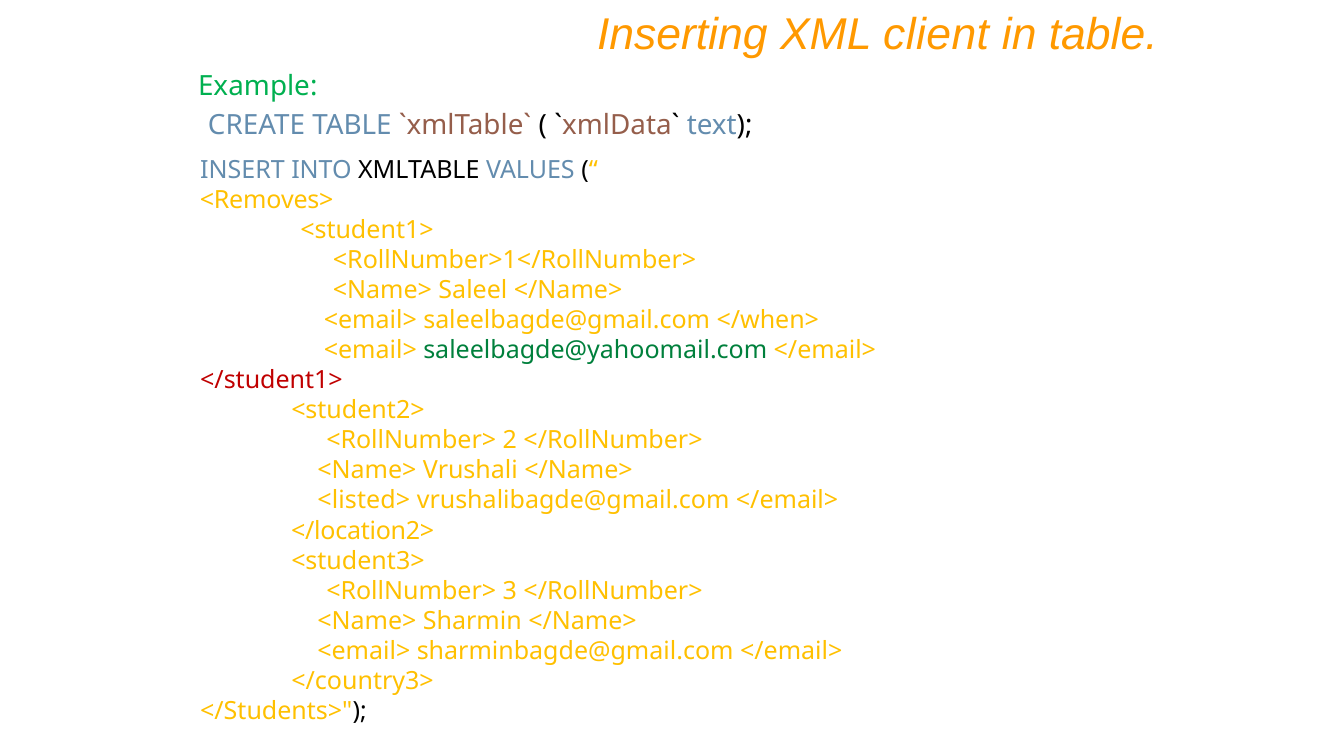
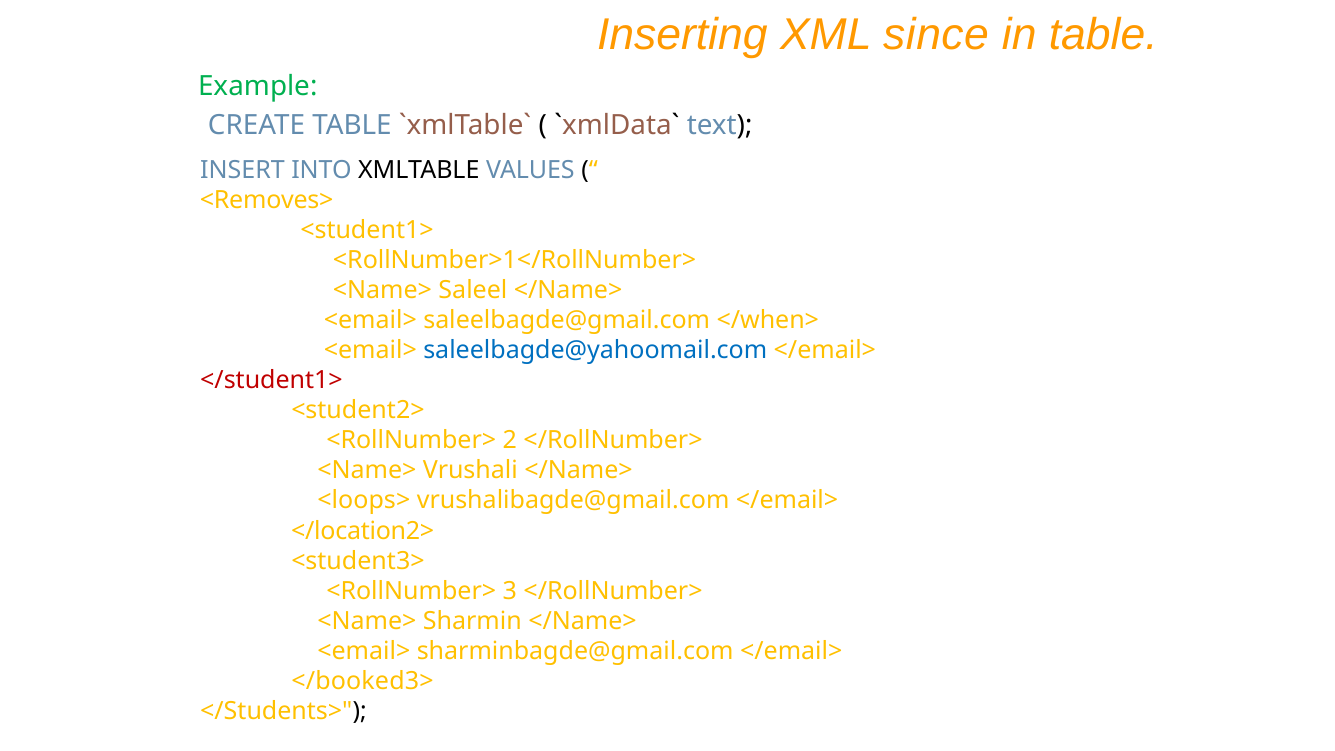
client: client -> since (936, 35)
saleelbagde@yahoomail.com colour: green -> blue (595, 350)
<listed>: <listed> -> <loops> (364, 501)
</country3>: </country3> -> </booked3> (362, 681)
